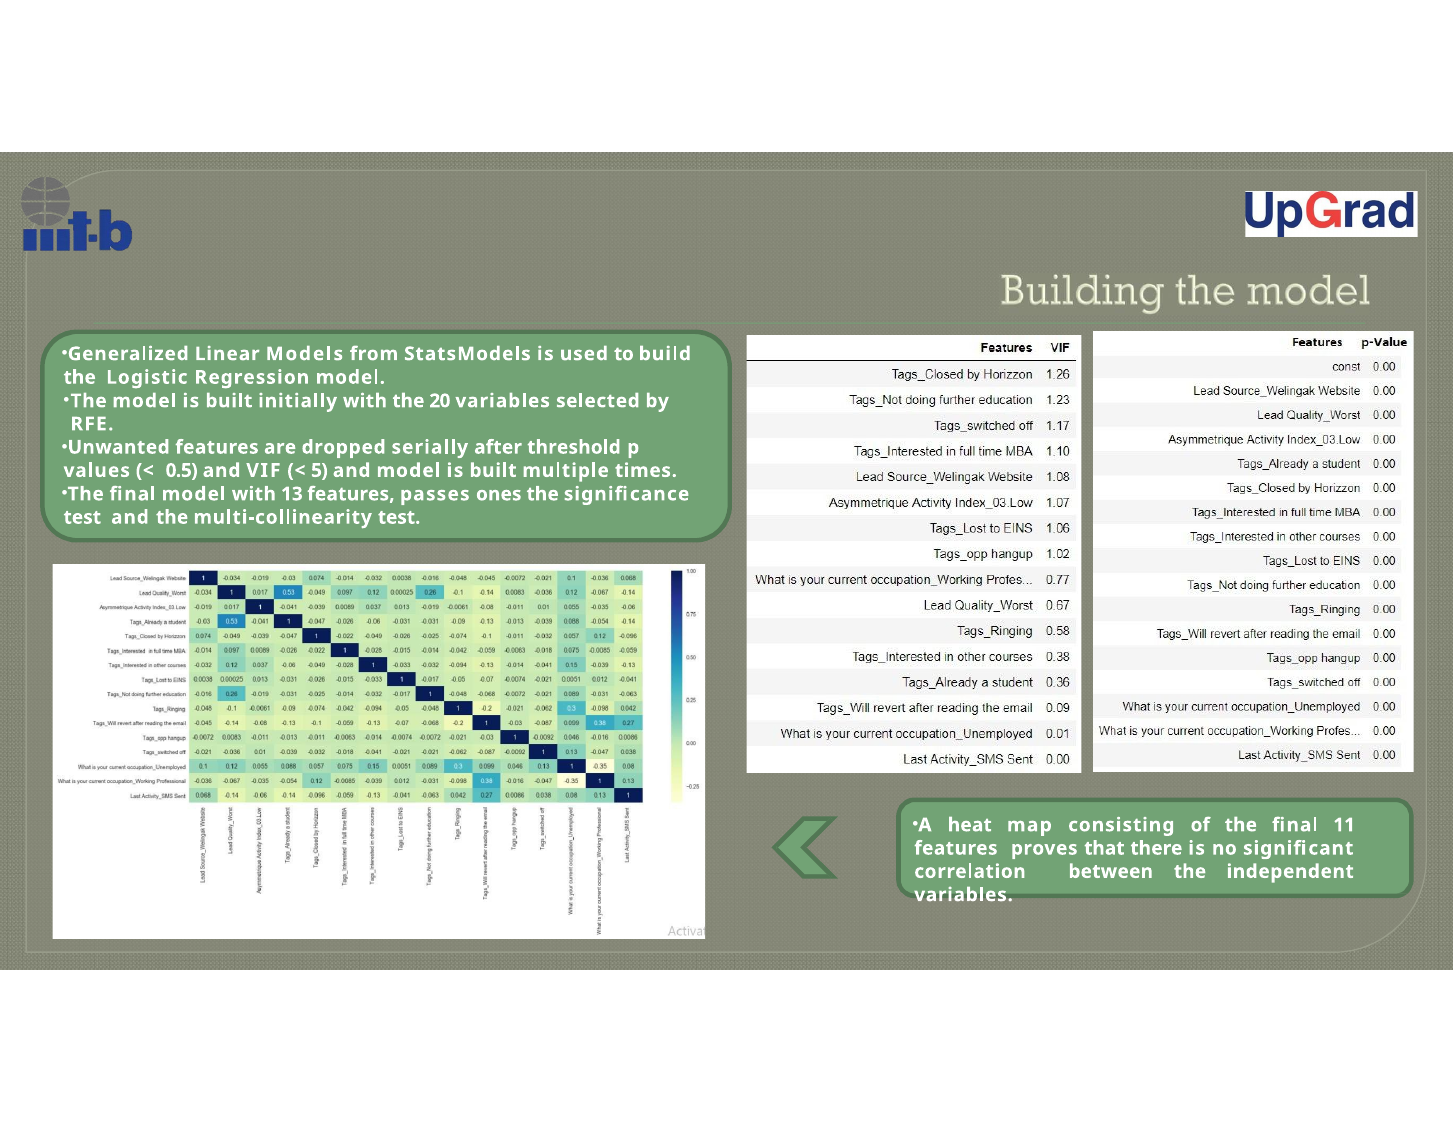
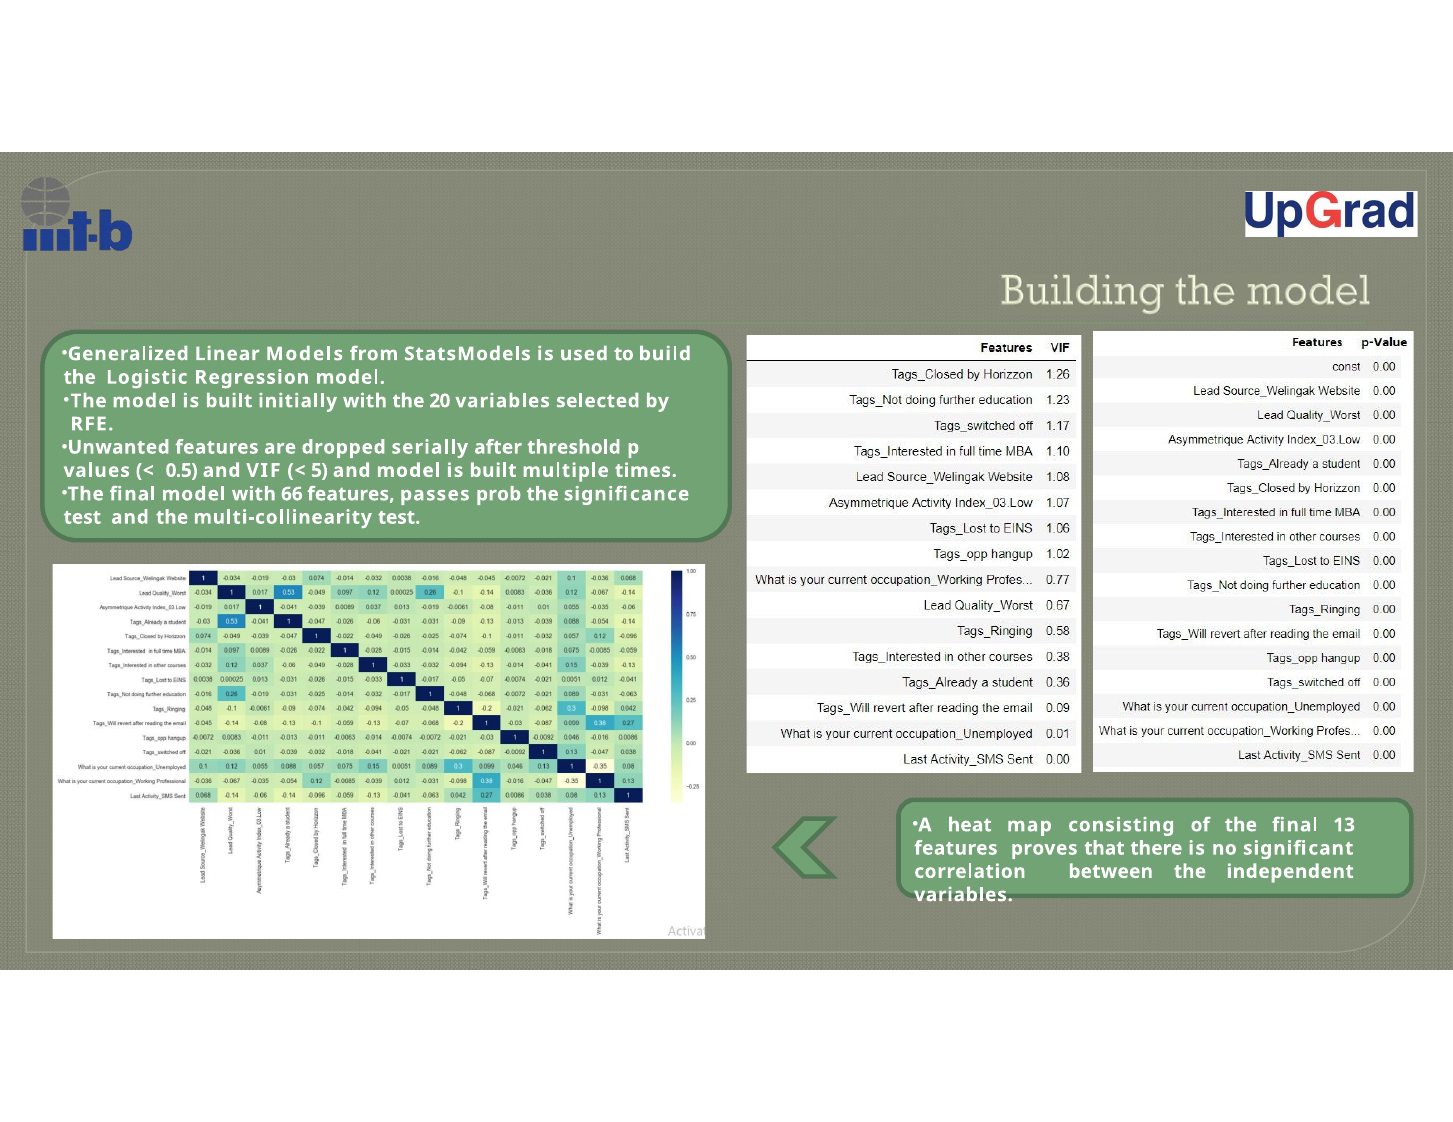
13: 13 -> 66 (292, 494)
ones: ones -> prob (499, 494)
11: 11 -> 13 (1344, 826)
